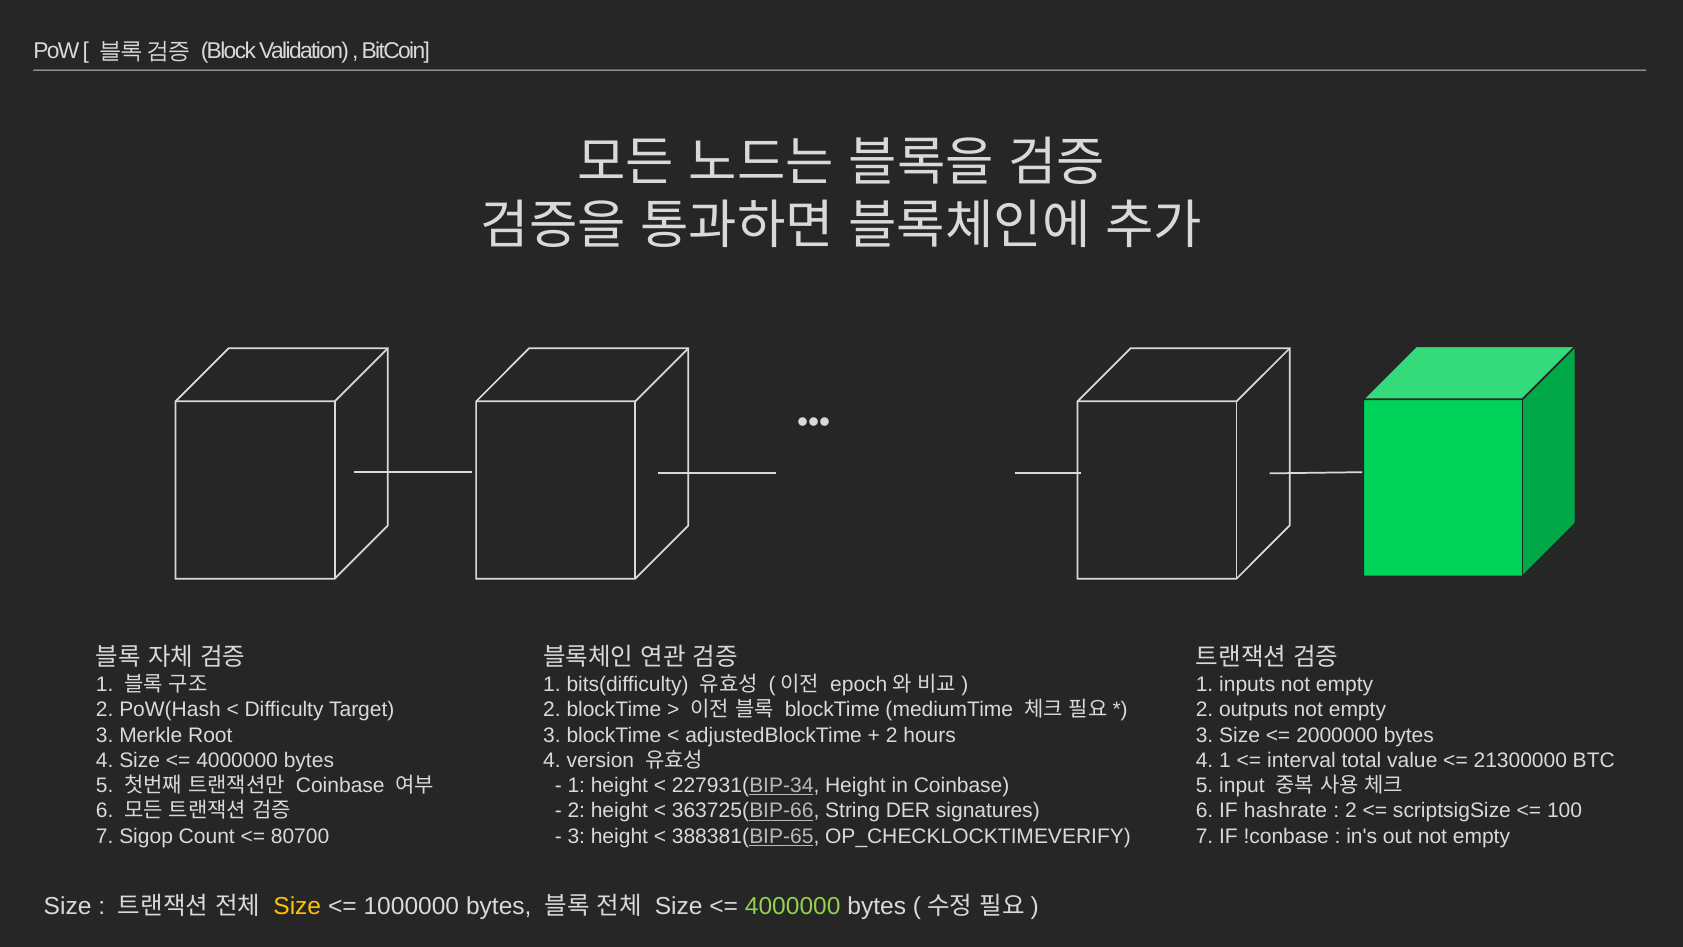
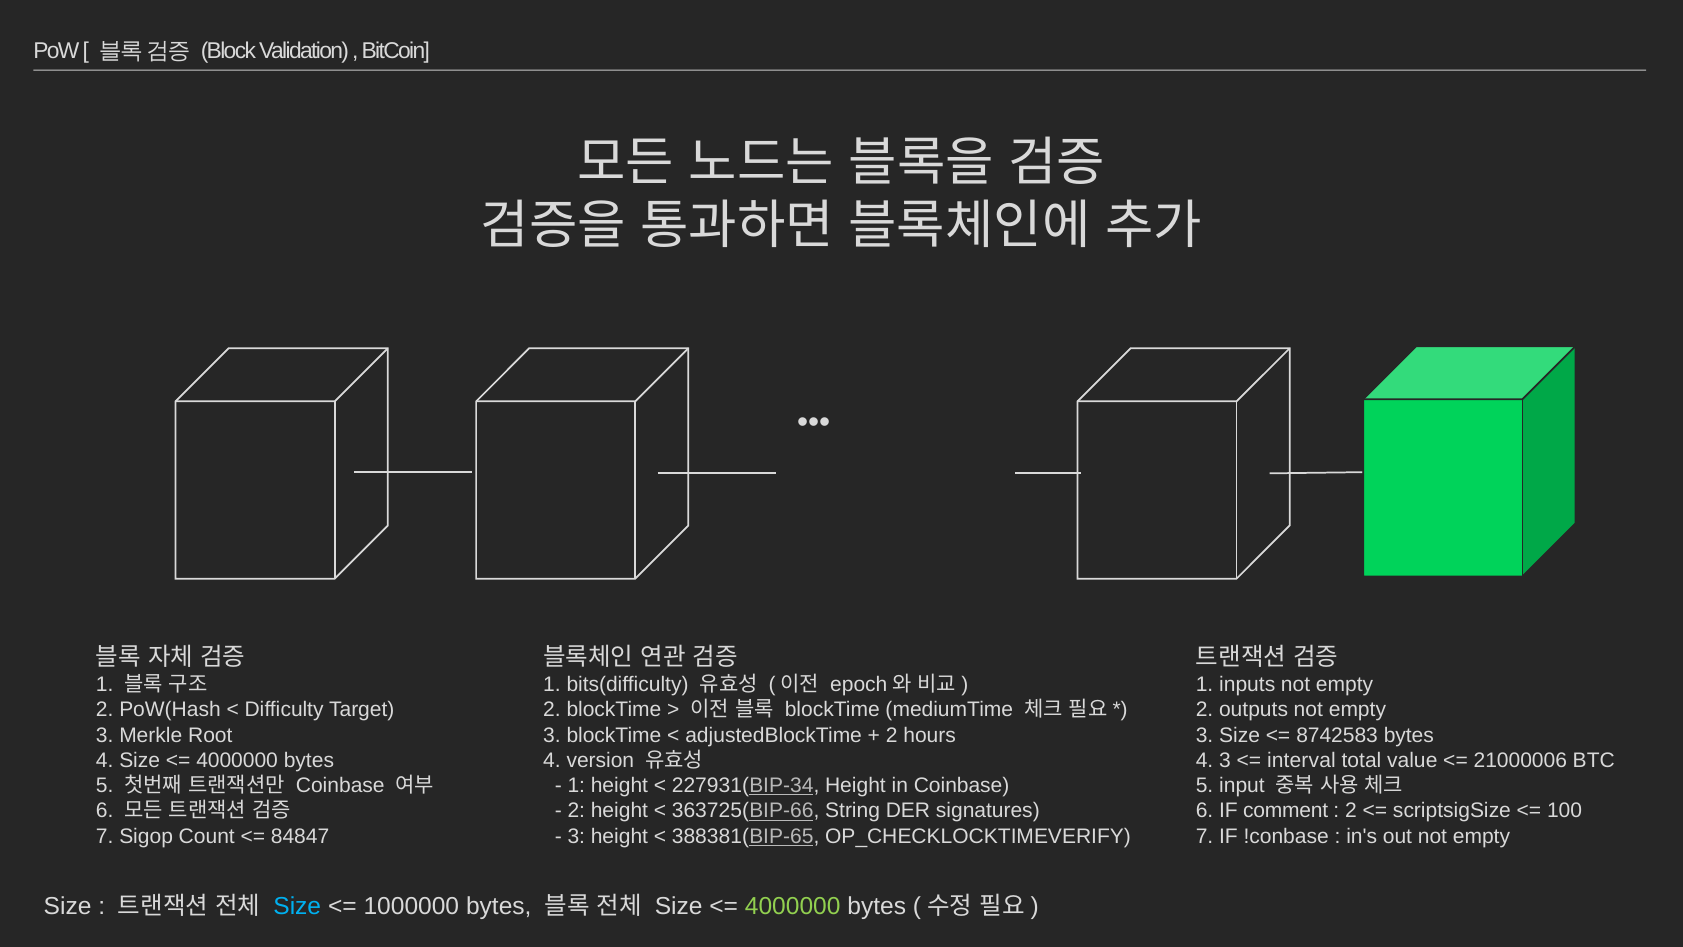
2000000: 2000000 -> 8742583 (1337, 735)
4 1: 1 -> 3 (1225, 760)
21300000: 21300000 -> 21000006 (1520, 760)
hashrate: hashrate -> comment (1286, 811)
80700: 80700 -> 84847 (300, 836)
Size colour: yellow -> light blue (297, 906)
